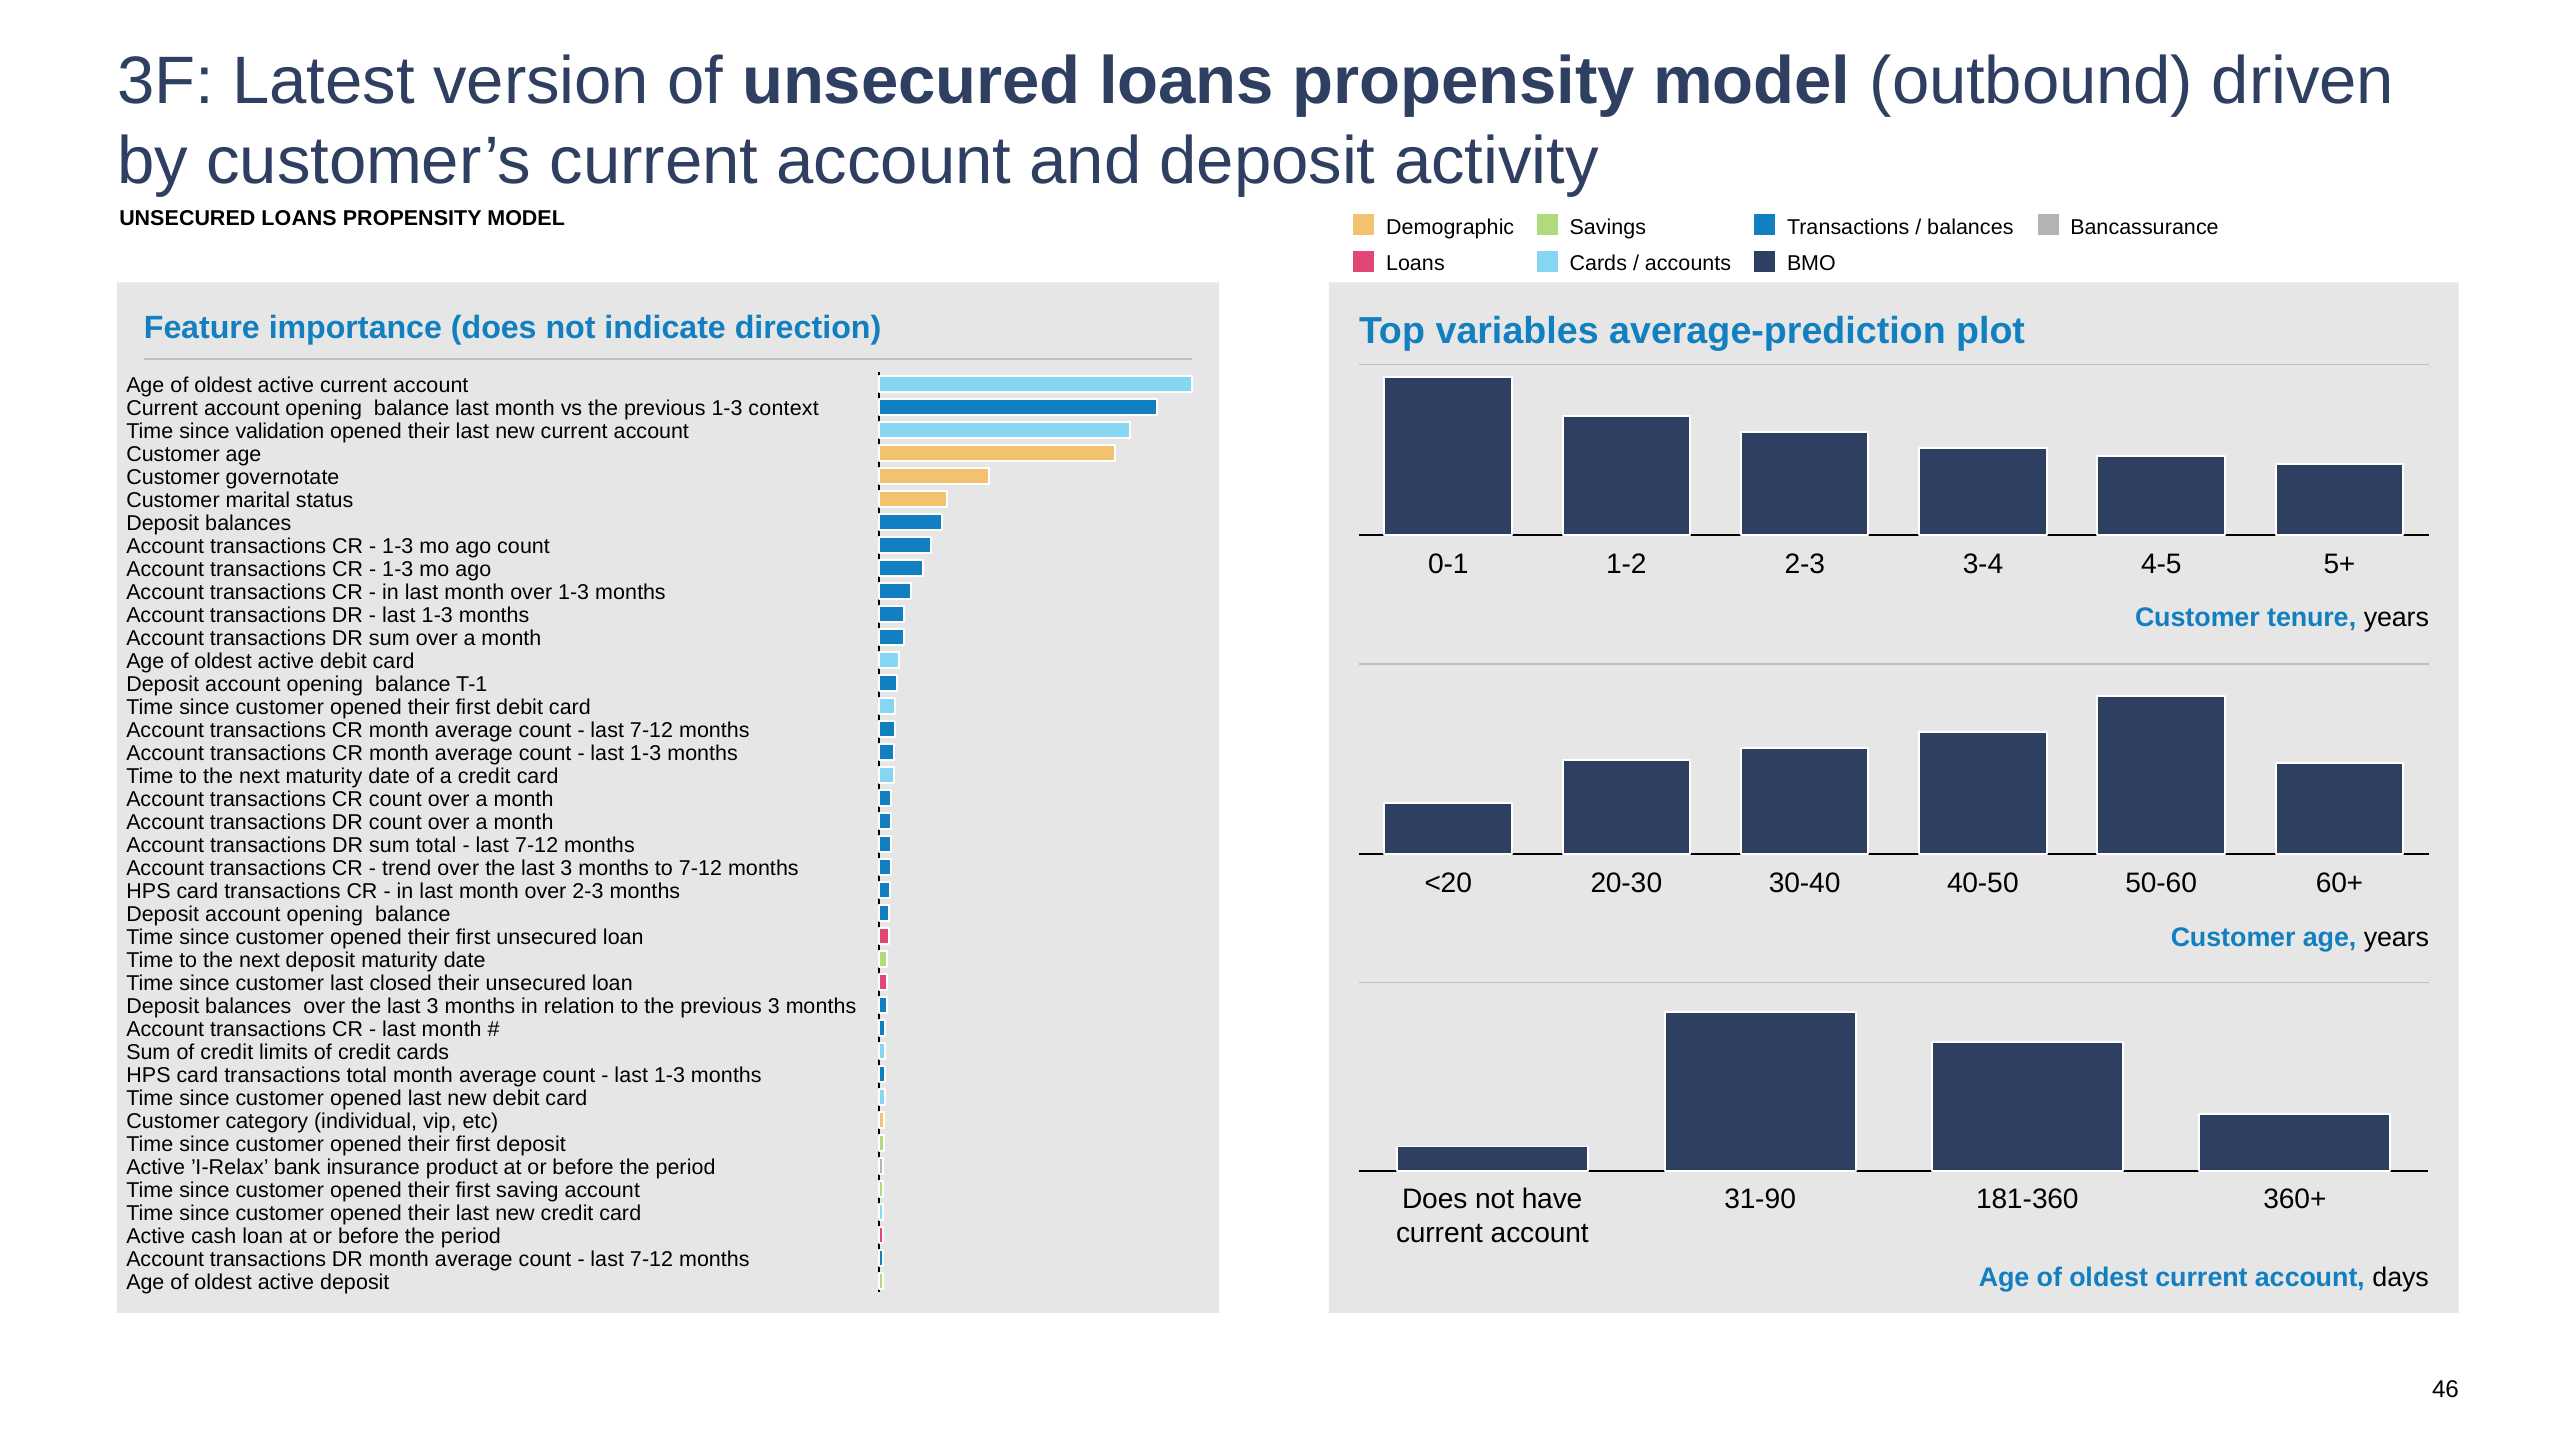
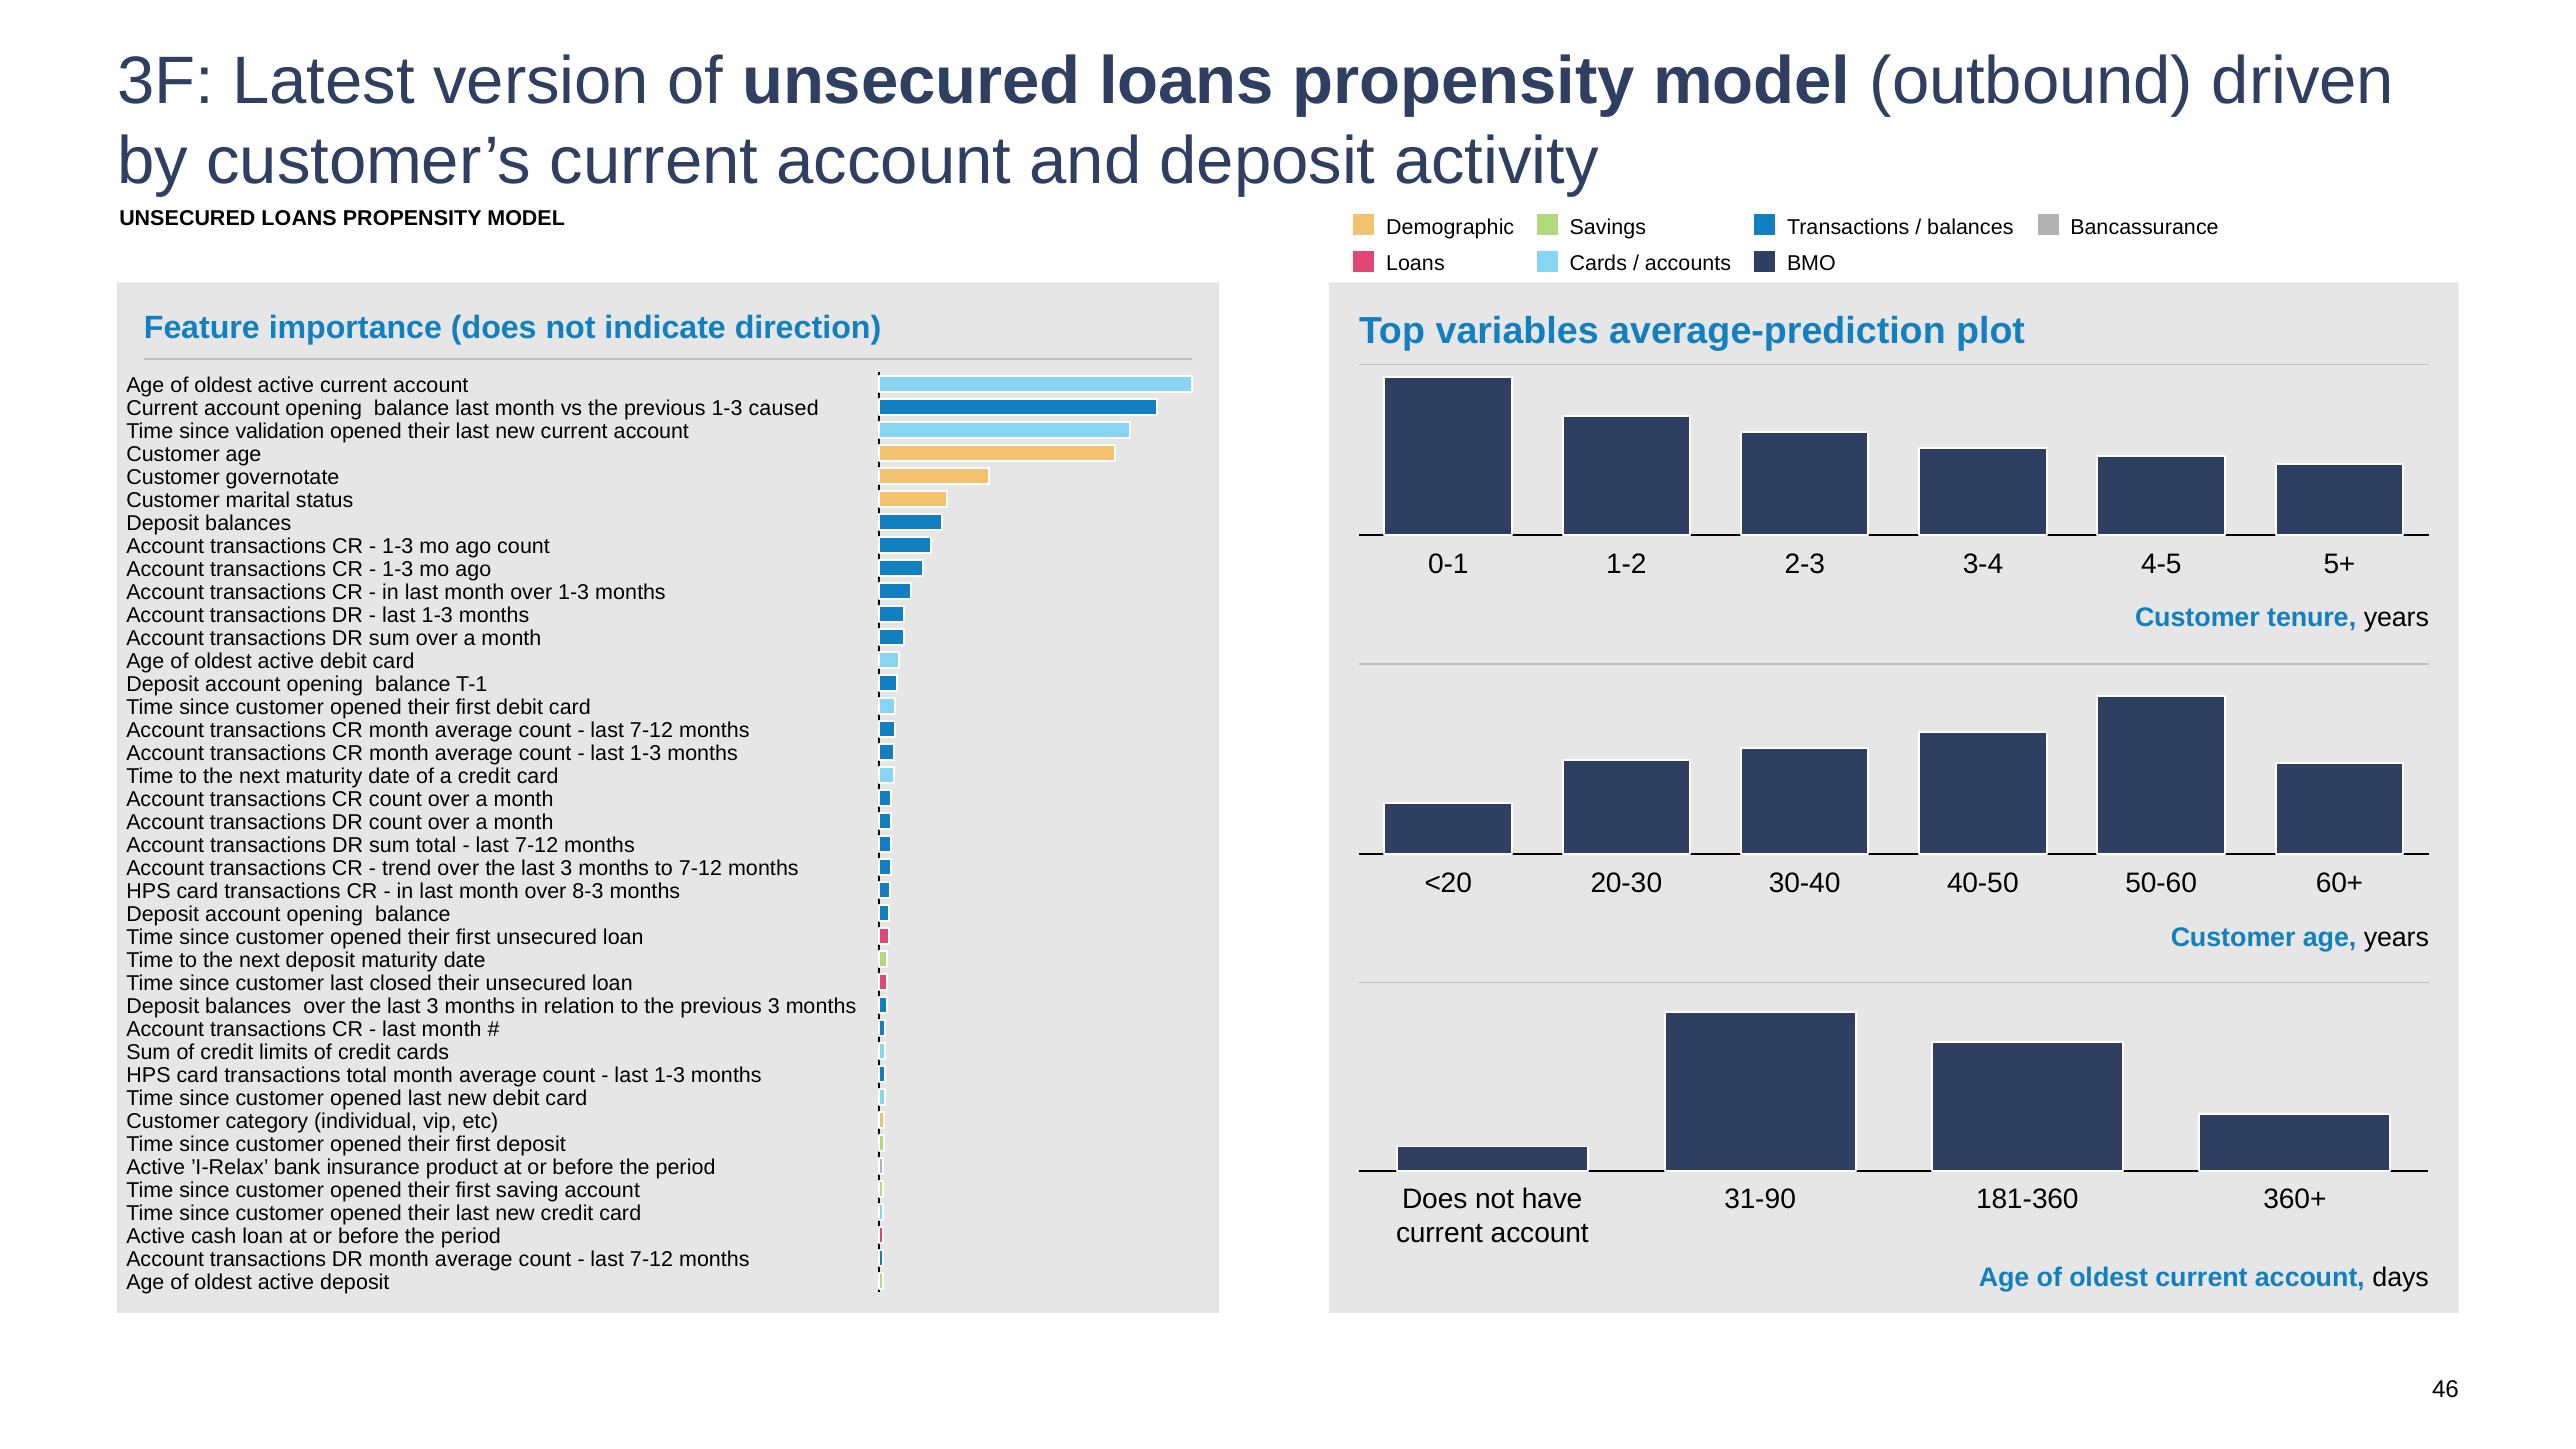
context: context -> caused (784, 408)
2-3: 2-3 -> 8-3 (588, 891)
